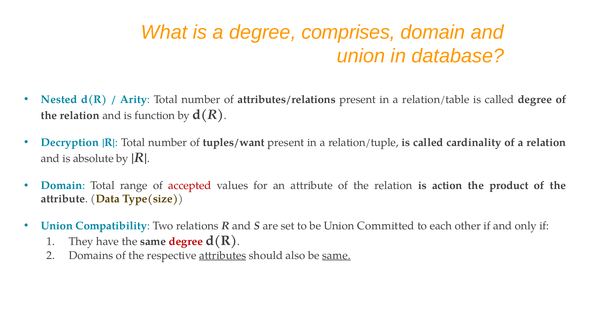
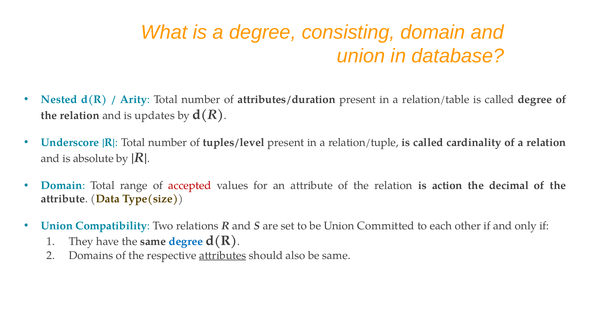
comprises: comprises -> consisting (348, 32)
attributes/relations: attributes/relations -> attributes/duration (287, 100)
function: function -> updates (155, 115)
Decryption: Decryption -> Underscore (70, 143)
tuples/want: tuples/want -> tuples/level (234, 143)
product: product -> decimal (509, 186)
degree colour: red -> blue (186, 242)
same underline: present -> none (336, 255)
